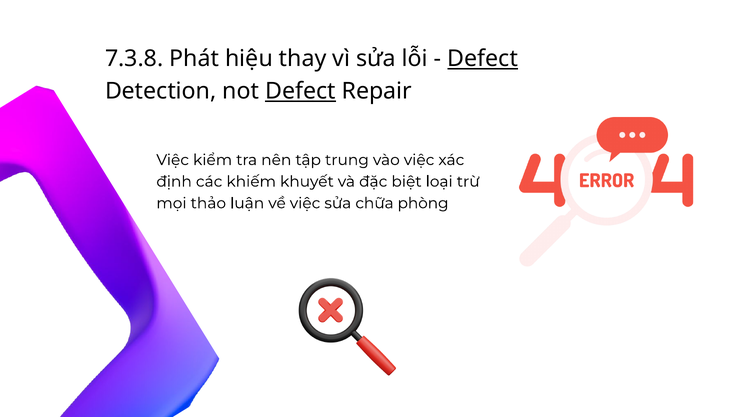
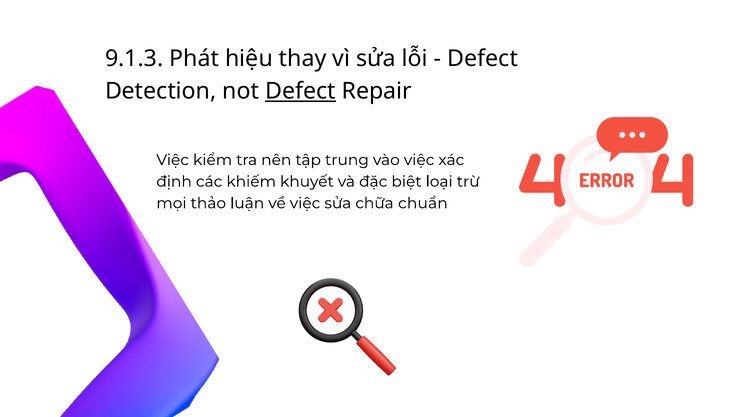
7.3.8: 7.3.8 -> 9.1.3 (134, 59)
Defect underline: present -> none (483, 59)
phòng: phòng -> chuẩn (423, 203)
